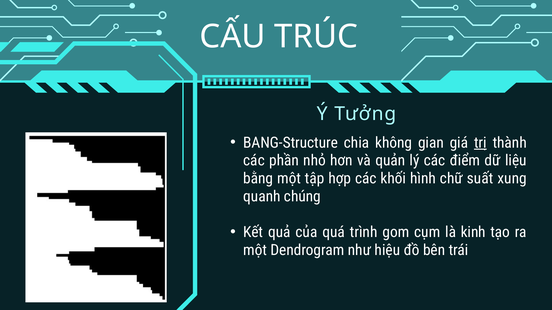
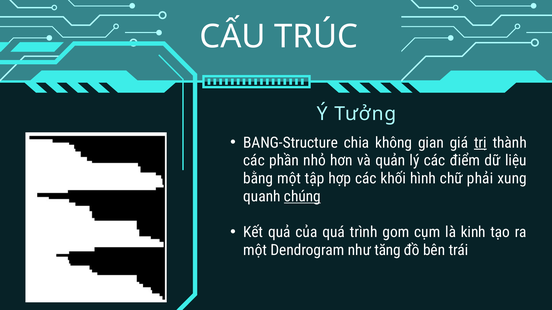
suất: suất -> phải (480, 179)
chúng underline: none -> present (302, 197)
hiệu: hiệu -> tăng (388, 251)
